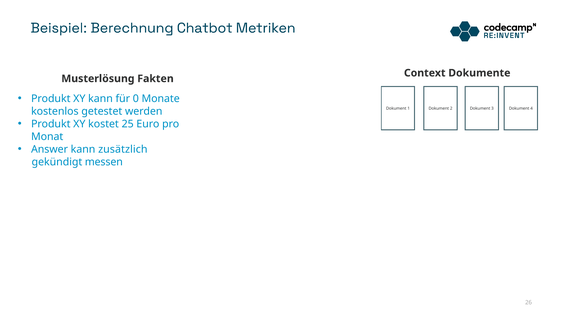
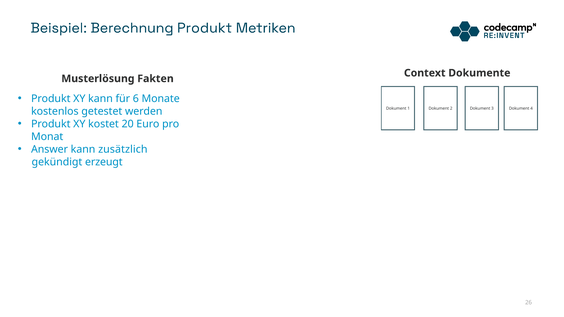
Berechnung Chatbot: Chatbot -> Produkt (205, 28)
0: 0 -> 6 (136, 99)
25: 25 -> 20 (128, 124)
messen: messen -> erzeugt (104, 162)
